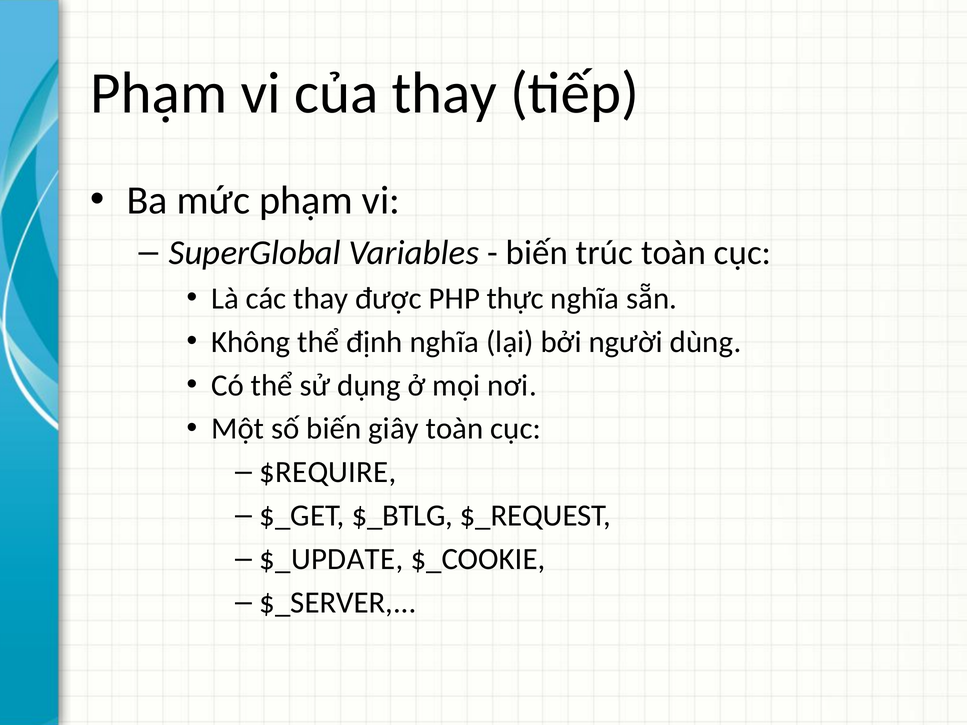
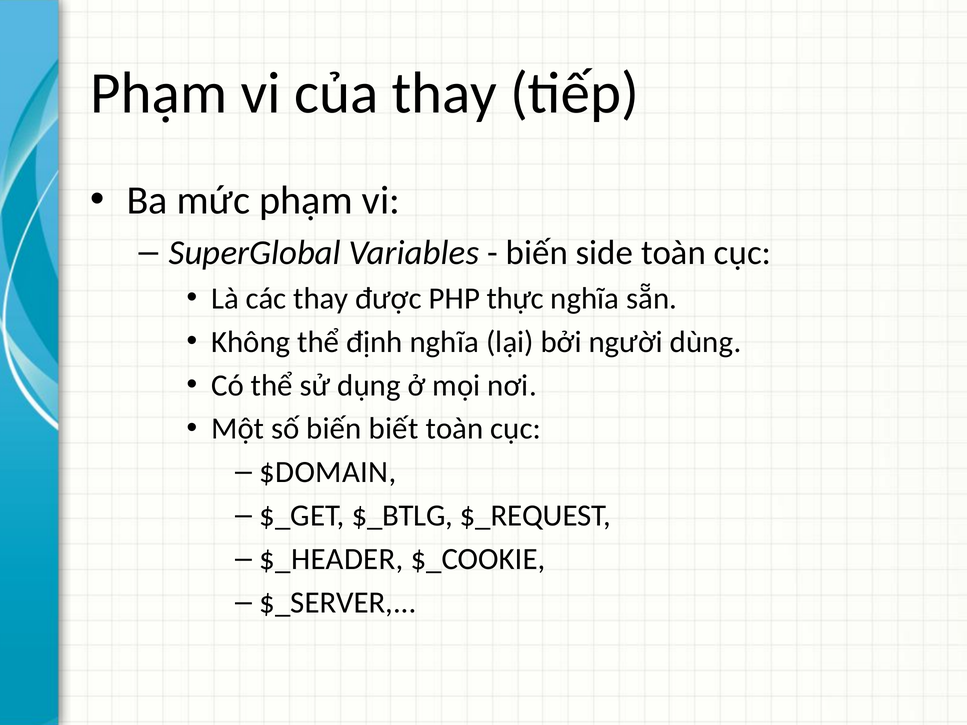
trúc: trúc -> side (605, 253)
giây: giây -> biết (393, 429)
$REQUIRE: $REQUIRE -> $DOMAIN (328, 472)
$_UPDATE: $_UPDATE -> $_HEADER (331, 559)
